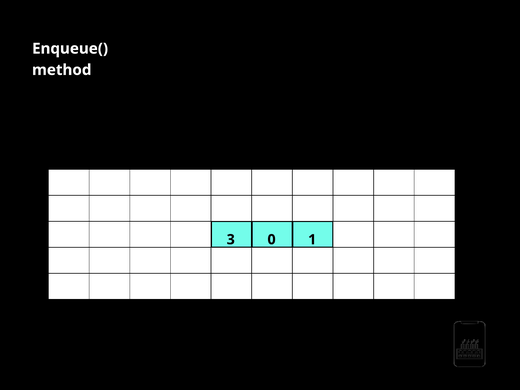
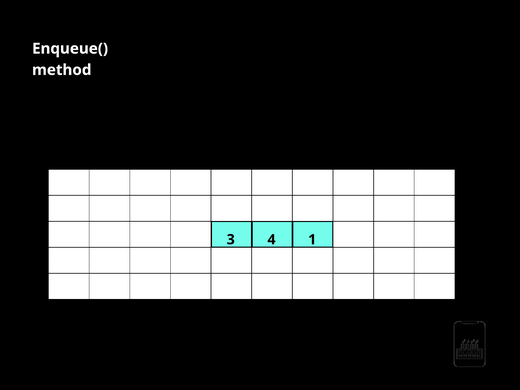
0: 0 -> 4 (272, 240)
